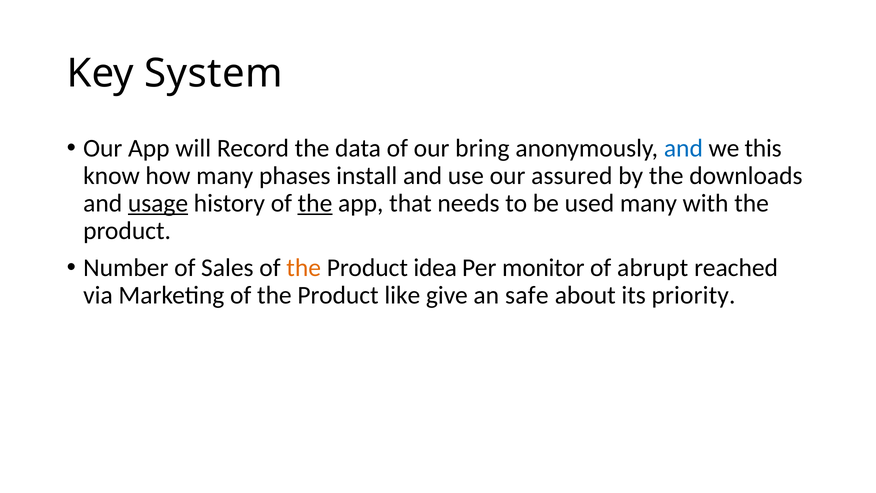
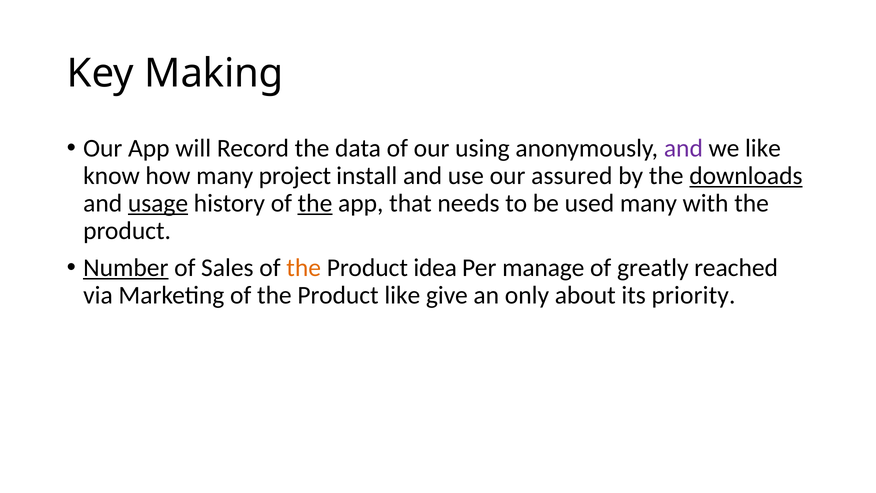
System: System -> Making (214, 74)
bring: bring -> using (482, 148)
and colour: blue -> purple (683, 148)
we this: this -> like (763, 148)
phases: phases -> project (295, 176)
downloads underline: none -> present (746, 176)
Number underline: none -> present (126, 268)
monitor: monitor -> manage (543, 268)
abrupt: abrupt -> greatly (653, 268)
safe: safe -> only (527, 295)
